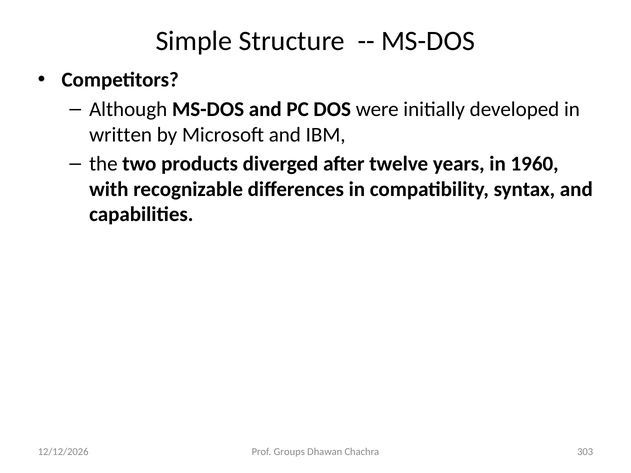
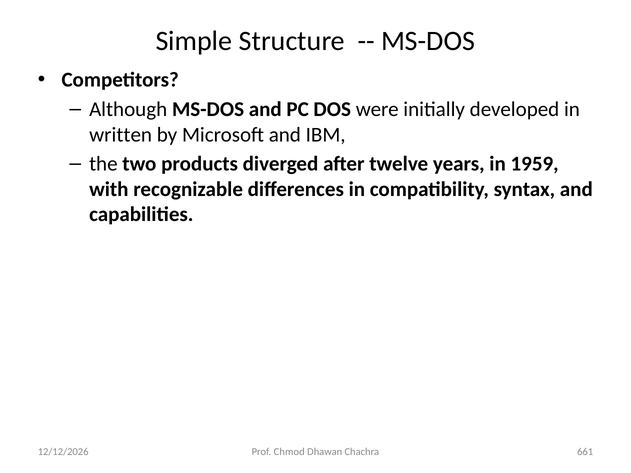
1960: 1960 -> 1959 (535, 164)
Groups: Groups -> Chmod (289, 452)
303: 303 -> 661 (585, 452)
